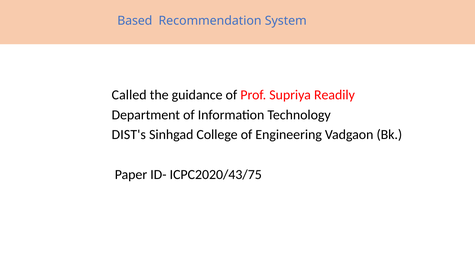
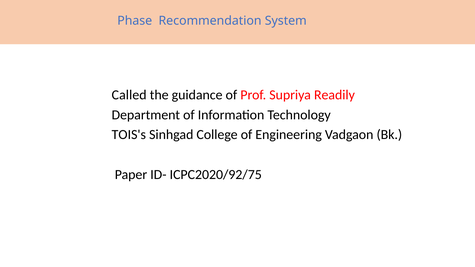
Based: Based -> Phase (135, 21)
DIST's: DIST's -> TOIS's (129, 135)
ICPC2020/43/75: ICPC2020/43/75 -> ICPC2020/92/75 (216, 175)
